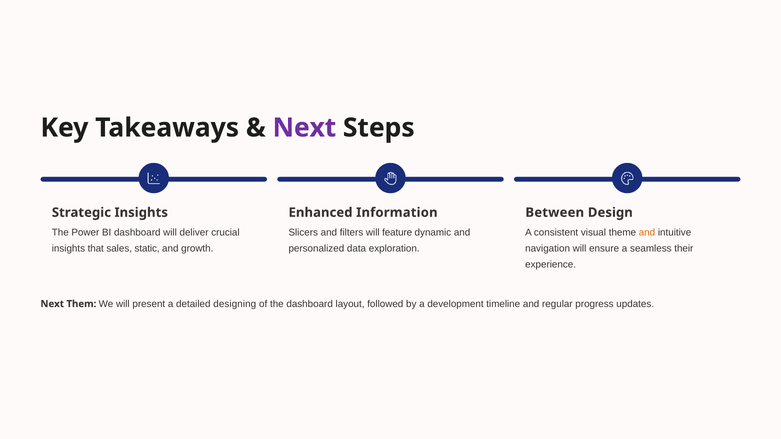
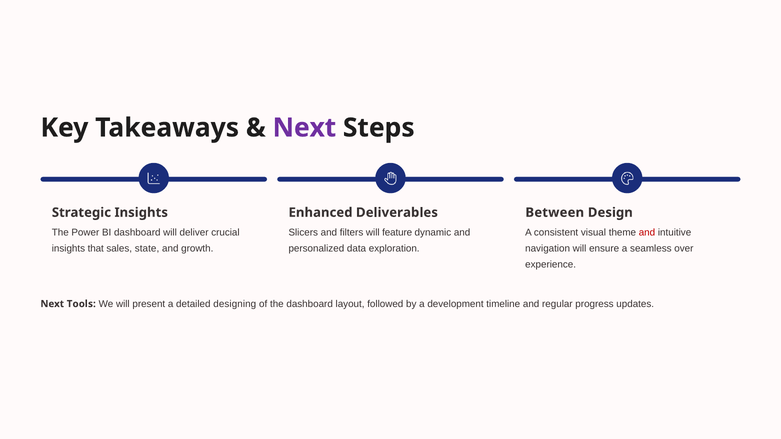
Information: Information -> Deliverables (397, 213)
and colour: orange -> red (647, 233)
static: static -> state (147, 249)
their: their -> over (684, 249)
Them: Them -> Tools (81, 304)
